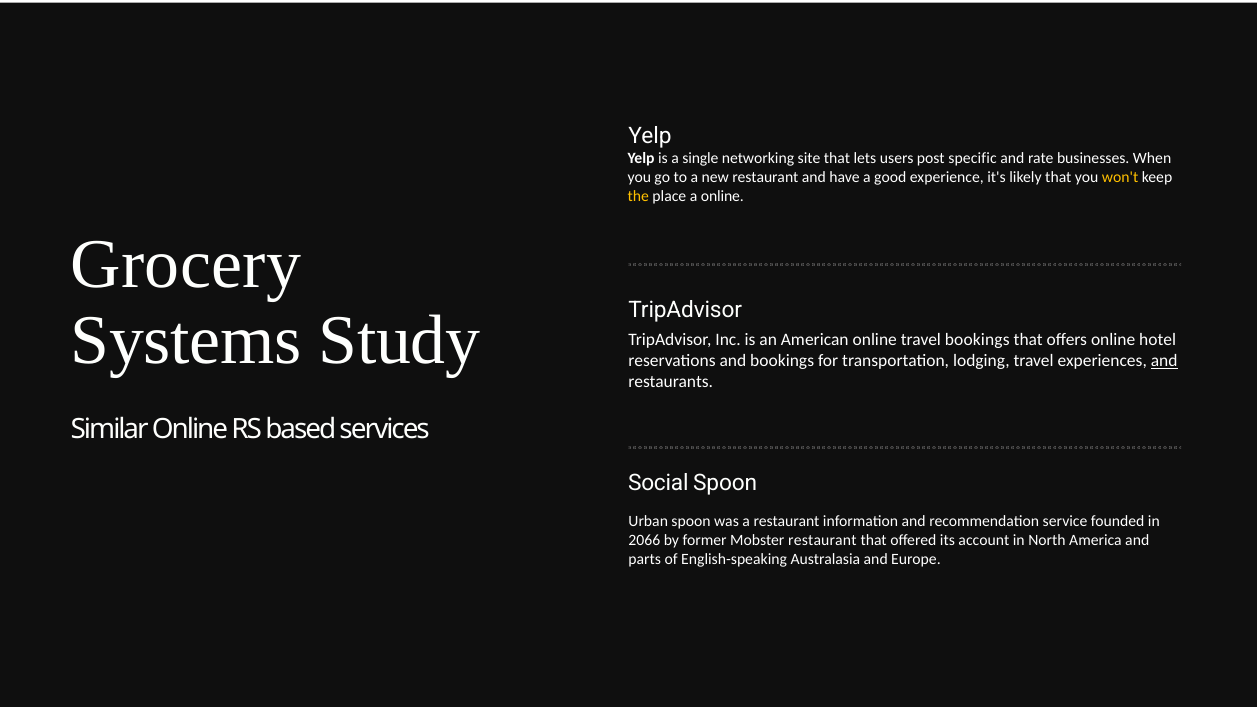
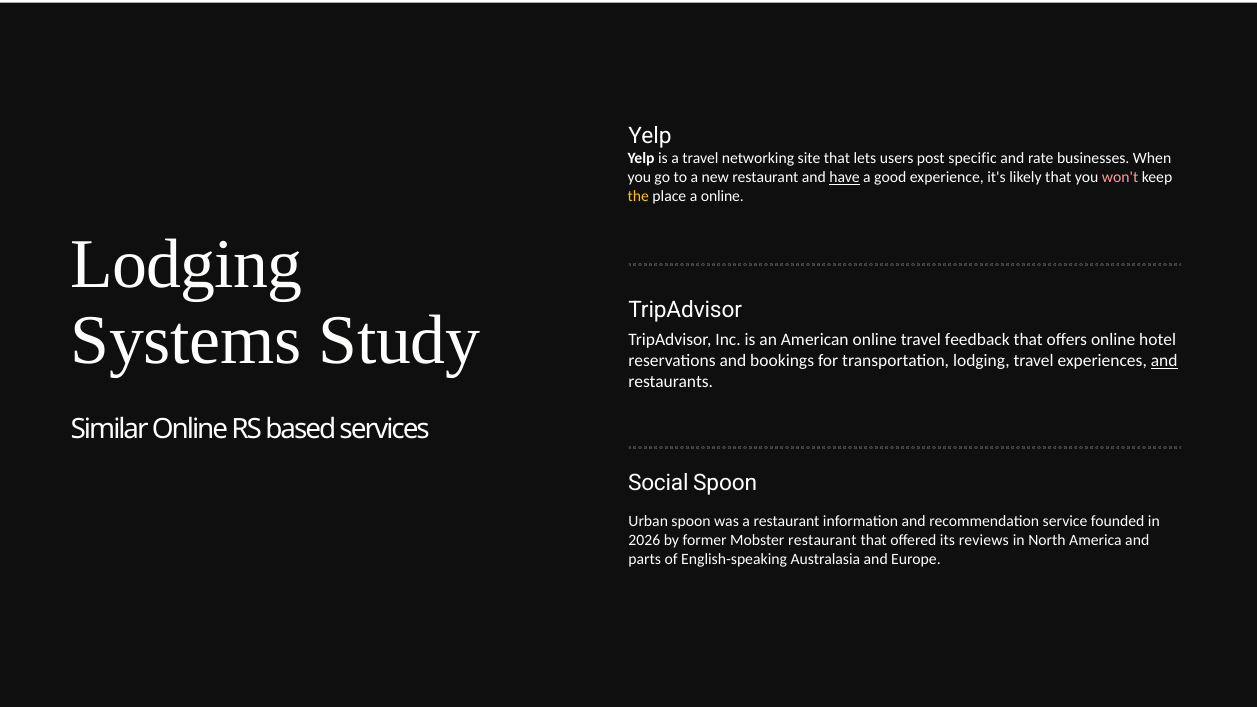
a single: single -> travel (700, 159)
have underline: none -> present (845, 177)
won't colour: yellow -> pink (1120, 177)
Grocery: Grocery -> Lodging (186, 265)
travel bookings: bookings -> feedback (977, 340)
2066: 2066 -> 2026 (644, 541)
account: account -> reviews (984, 541)
